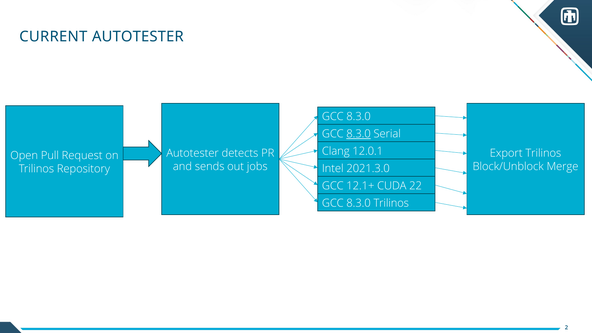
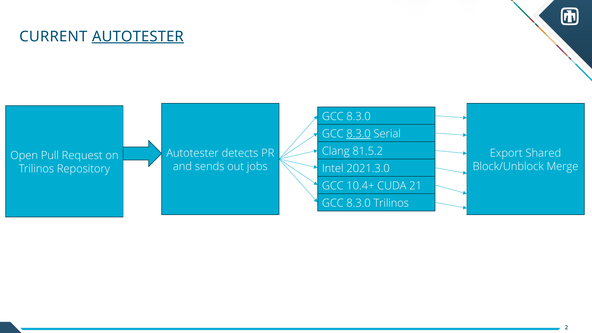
AUTOTESTER underline: none -> present (138, 36)
12.0.1: 12.0.1 -> 81.5.2 (368, 151)
Export Trilinos: Trilinos -> Shared (543, 153)
12.1+: 12.1+ -> 10.4+ (360, 186)
22: 22 -> 21 (416, 186)
